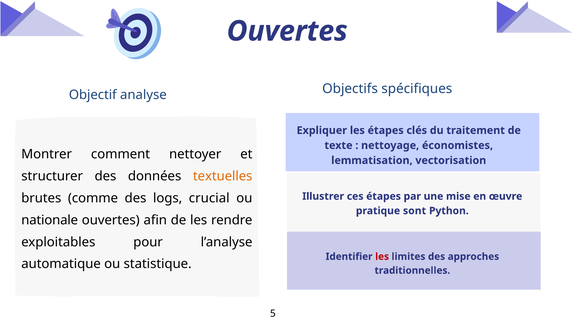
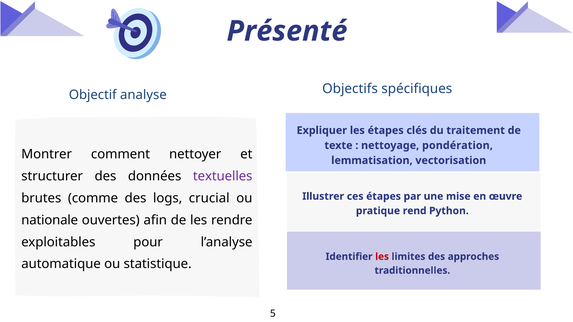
Ouvertes: Ouvertes -> Présenté (287, 31)
économistes: économistes -> pondération (457, 146)
textuelles colour: orange -> purple (223, 176)
sont: sont -> rend (415, 211)
